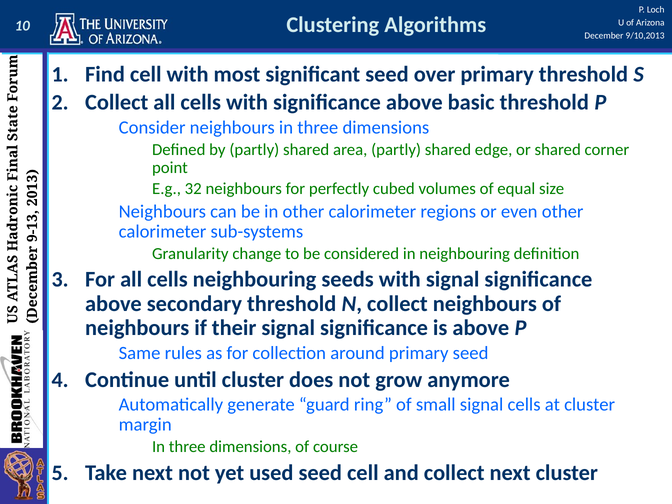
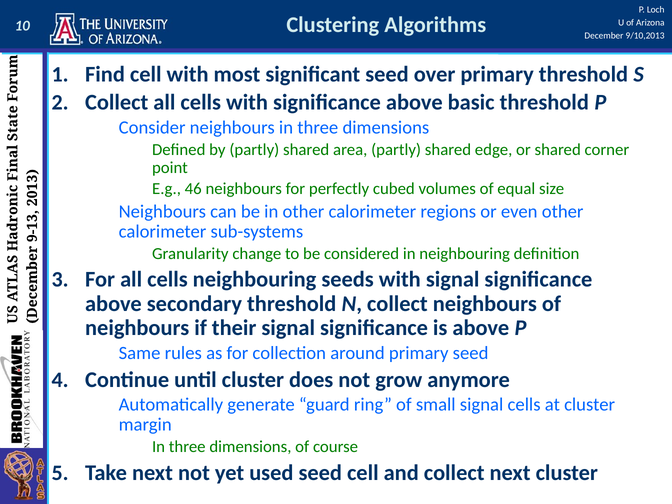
32: 32 -> 46 (193, 189)
